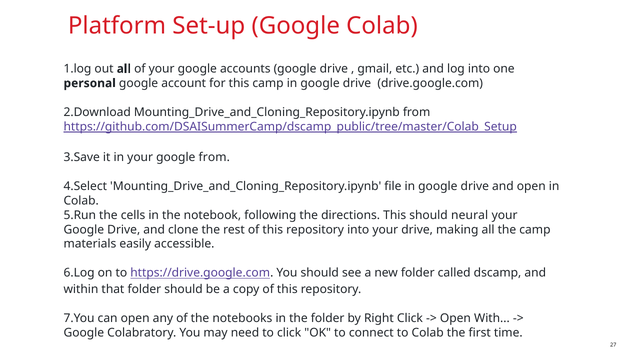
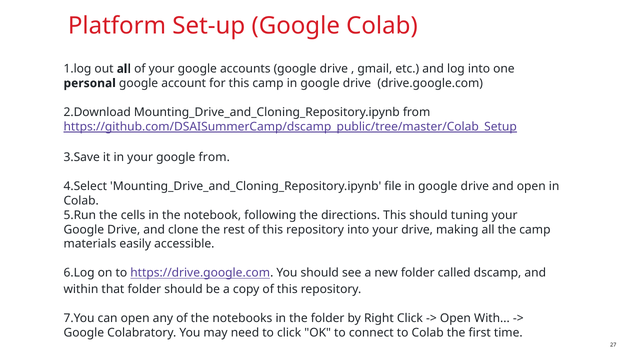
neural: neural -> tuning (470, 215)
